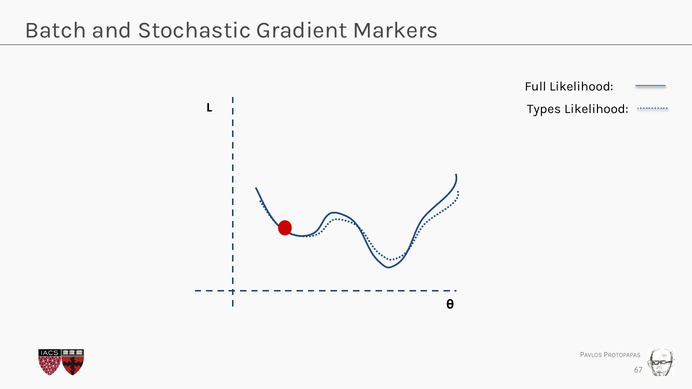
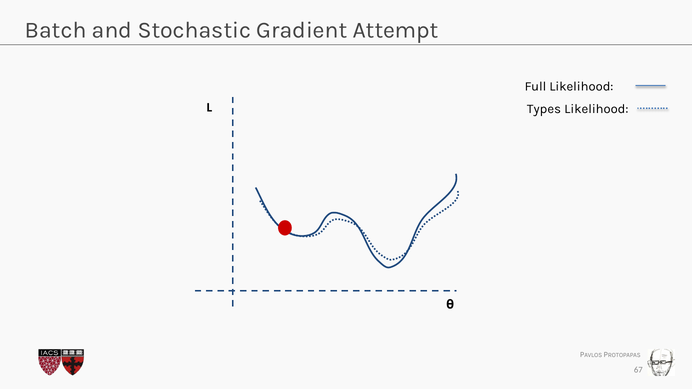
Markers: Markers -> Attempt (396, 30)
